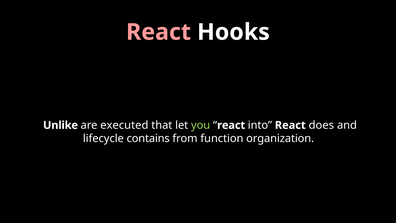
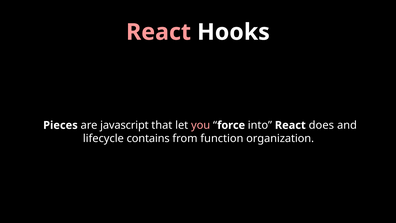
Unlike: Unlike -> Pieces (60, 125)
executed: executed -> javascript (124, 125)
you colour: light green -> pink (201, 125)
react: react -> force (231, 125)
